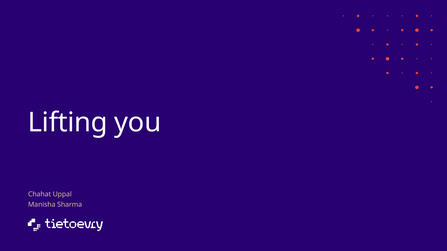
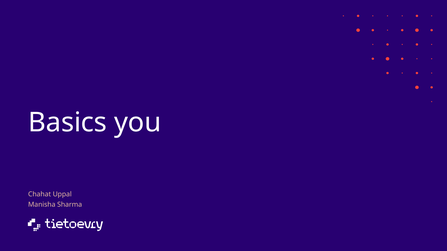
Lifting: Lifting -> Basics (68, 123)
